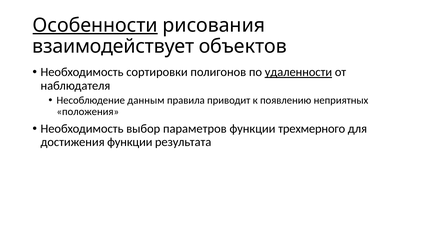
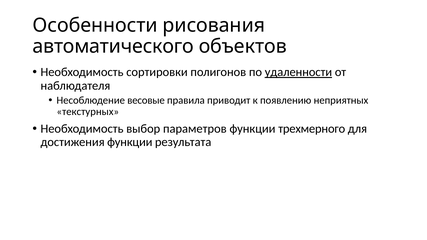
Особенности underline: present -> none (95, 25)
взаимодействует: взаимодействует -> автоматического (113, 46)
данным: данным -> весовые (146, 100)
положения: положения -> текстурных (88, 112)
